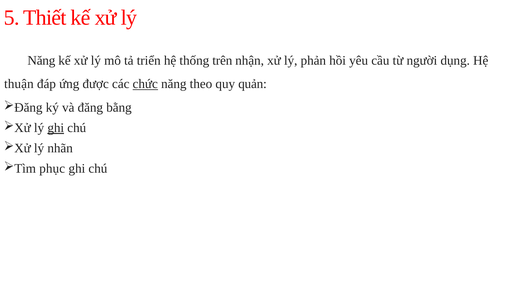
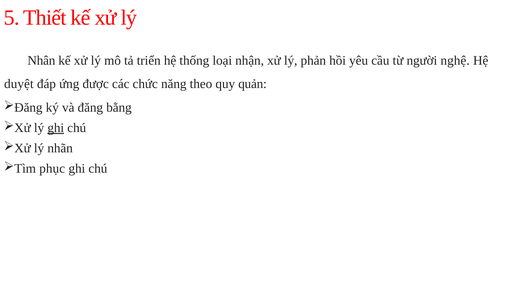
Năng: Năng -> Nhân (41, 61)
trên: trên -> loại (222, 61)
dụng: dụng -> nghệ (455, 61)
thuận: thuận -> duyệt (19, 84)
chức underline: present -> none (145, 84)
